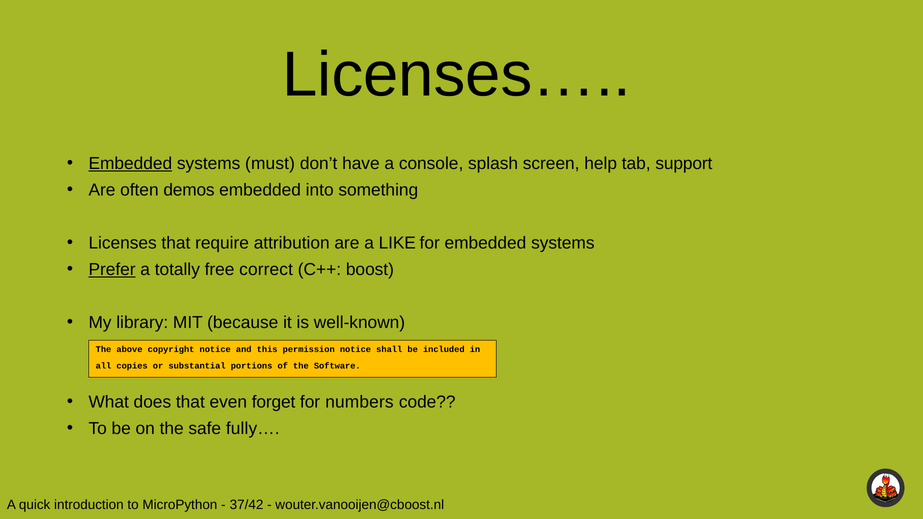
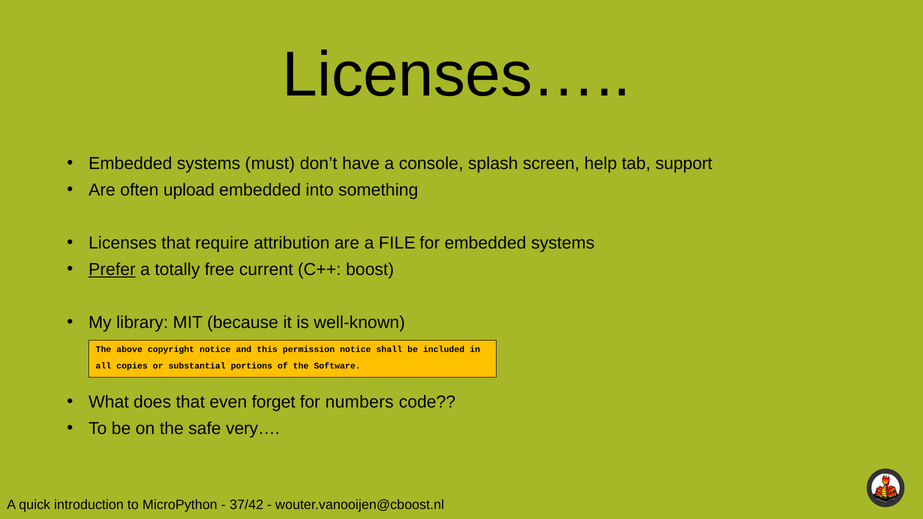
Embedded underline: present -> none (130, 163)
demos: demos -> upload (189, 190)
LIKE: LIKE -> FILE (397, 243)
correct: correct -> current (266, 270)
fully…: fully… -> very… (253, 429)
